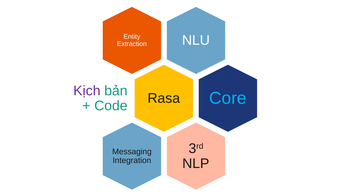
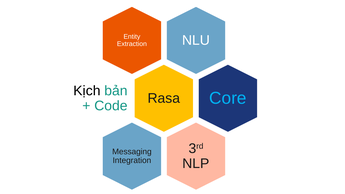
Kịch colour: purple -> black (87, 91)
